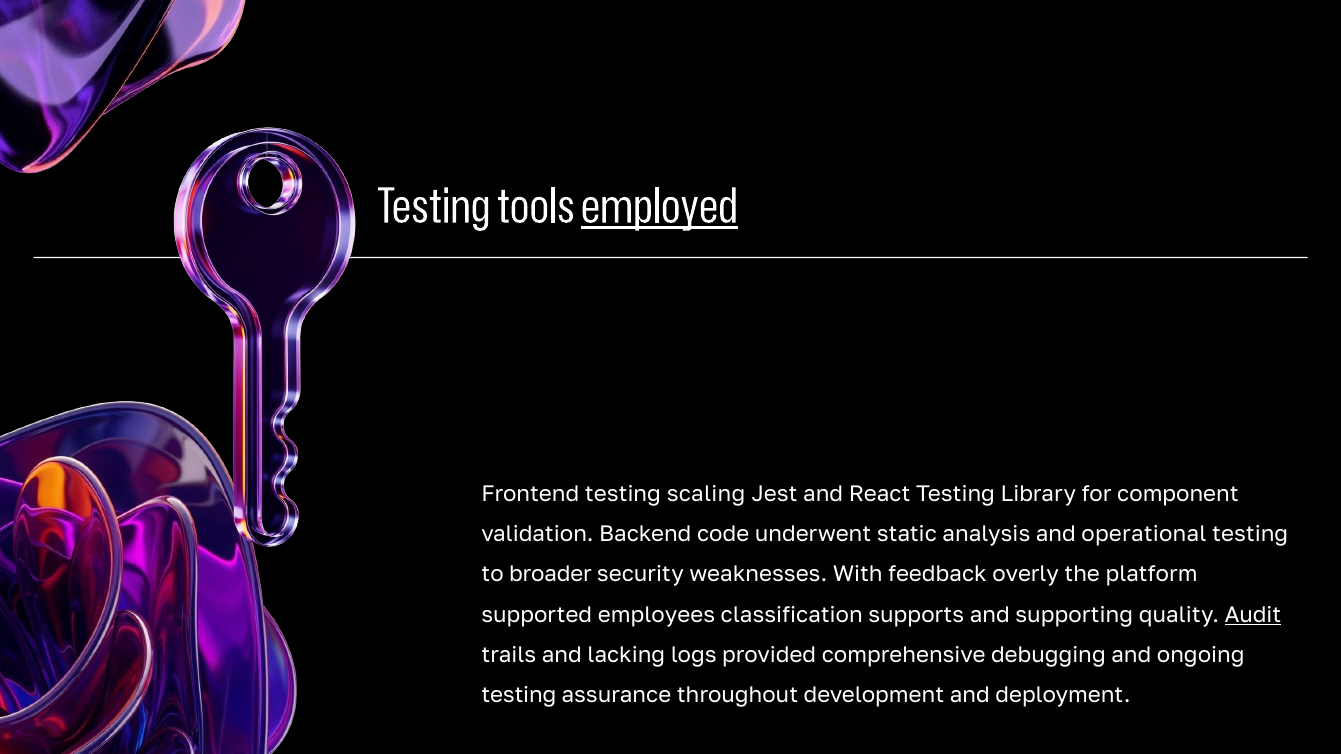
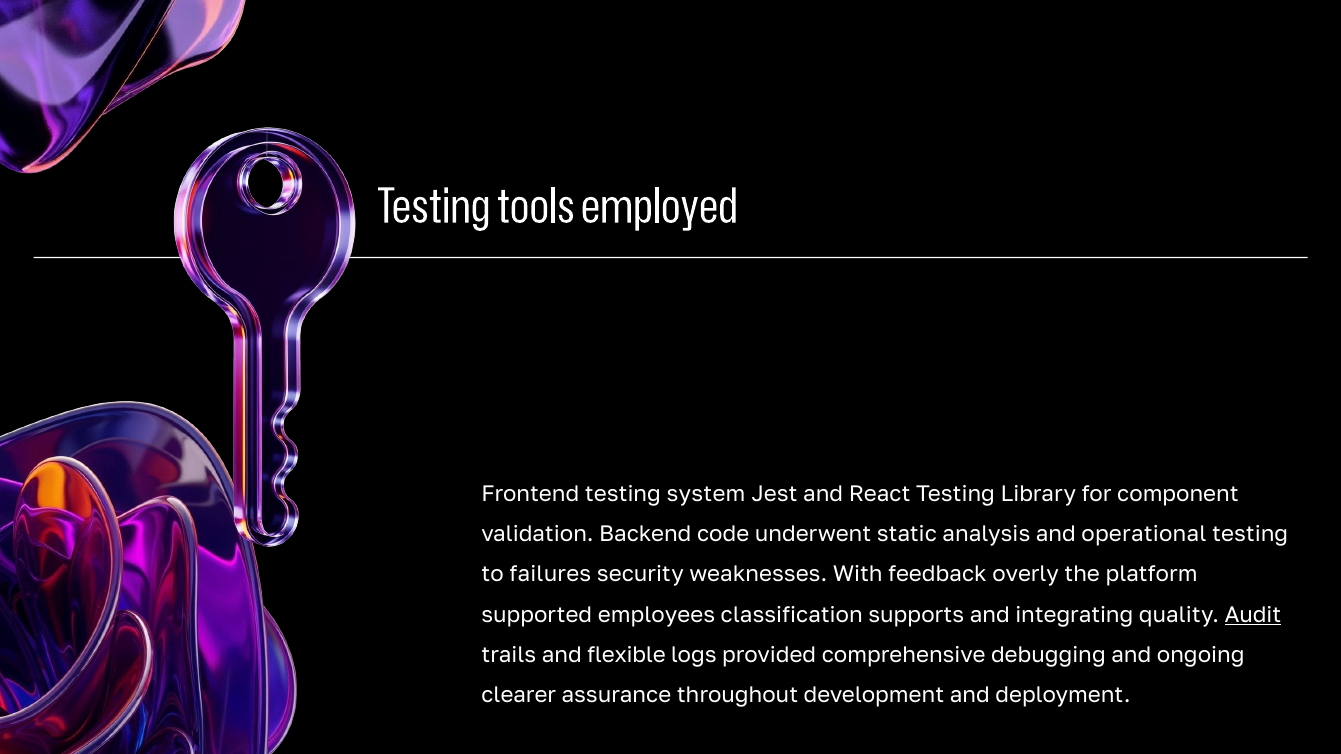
employed underline: present -> none (659, 207)
scaling: scaling -> system (706, 494)
broader: broader -> failures (550, 575)
supporting: supporting -> integrating (1074, 615)
lacking: lacking -> flexible (626, 655)
testing: testing -> clearer (519, 695)
